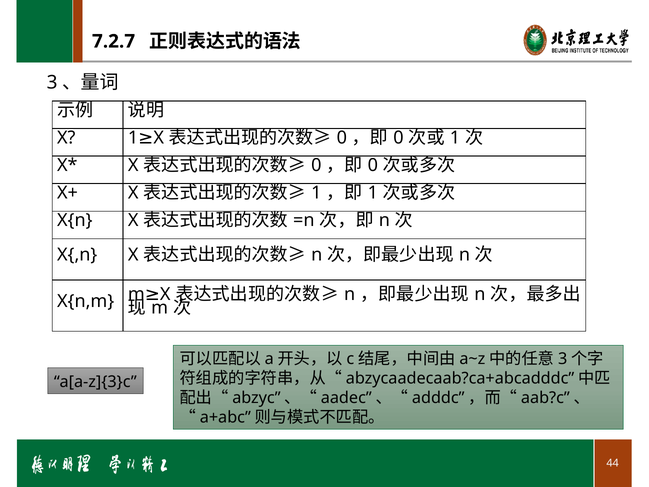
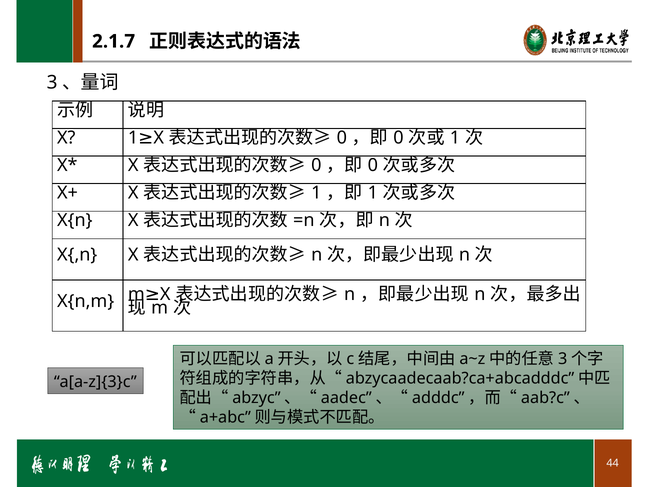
7.2.7: 7.2.7 -> 2.1.7 (114, 41)
